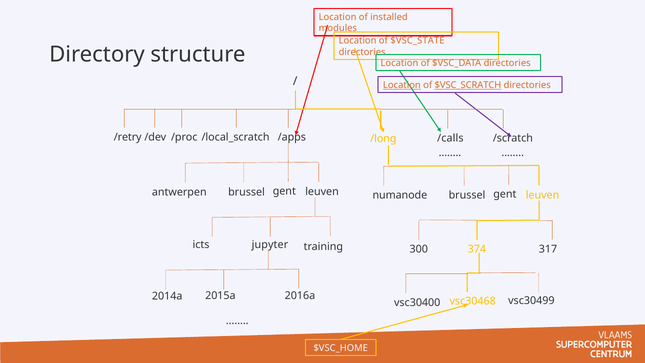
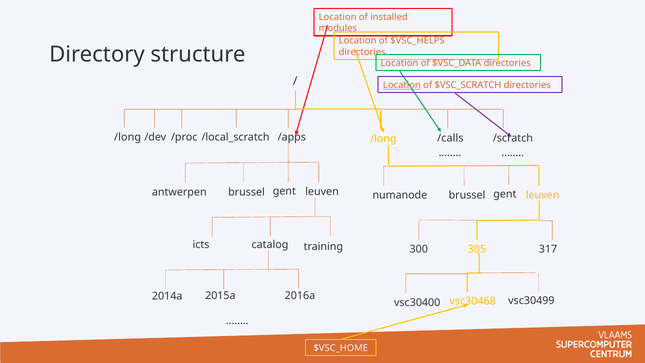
$VSC_STATE: $VSC_STATE -> $VSC_HELPS (418, 41)
$VSC_SCRATCH underline: present -> none (468, 85)
/retry: /retry -> /long (128, 137)
jupyter: jupyter -> catalog (270, 244)
374: 374 -> 305 (477, 249)
